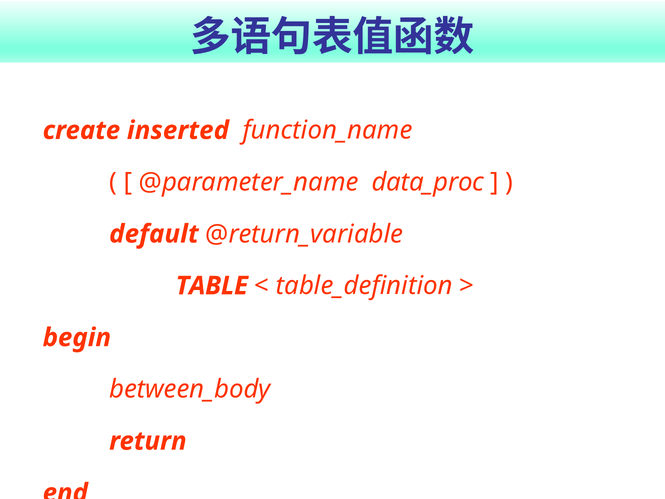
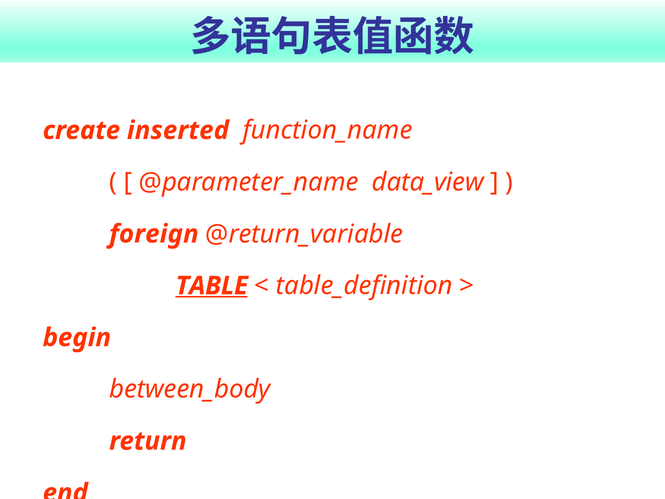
data_proc: data_proc -> data_view (428, 182)
default: default -> foreign (154, 234)
TABLE underline: none -> present (212, 286)
